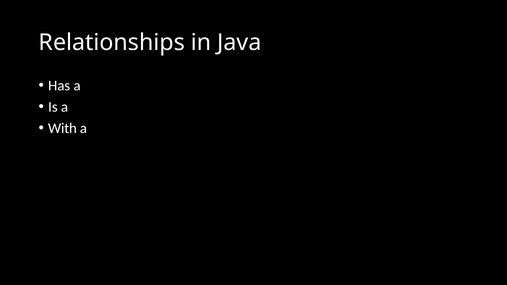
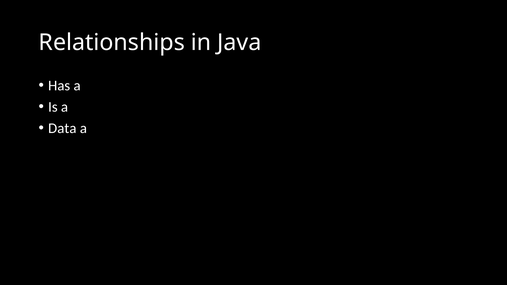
With: With -> Data (62, 128)
